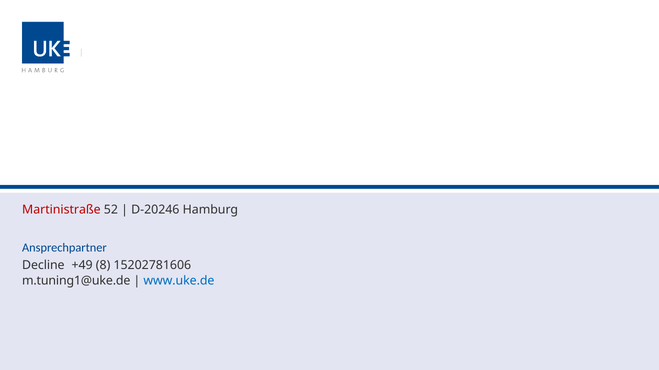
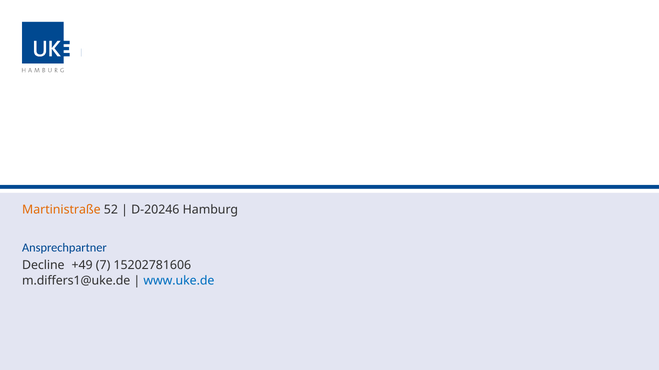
Martinistraße colour: red -> orange (61, 210)
8: 8 -> 7 (103, 266)
m.tuning1@uke.de: m.tuning1@uke.de -> m.differs1@uke.de (76, 281)
